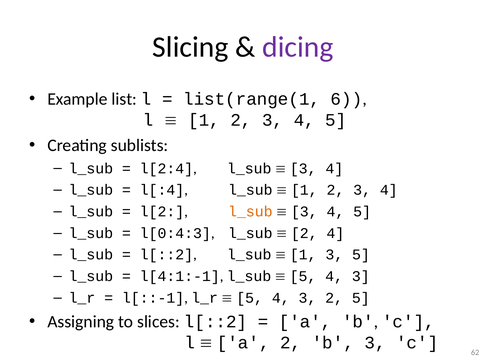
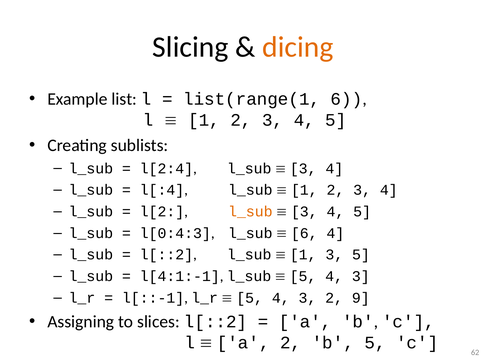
dicing colour: purple -> orange (298, 47)
2: 2 -> 6 (304, 233)
2 5: 5 -> 9 (361, 298)
b 3: 3 -> 5 (375, 343)
